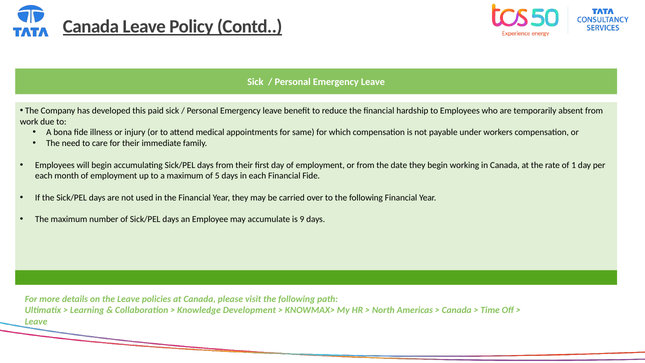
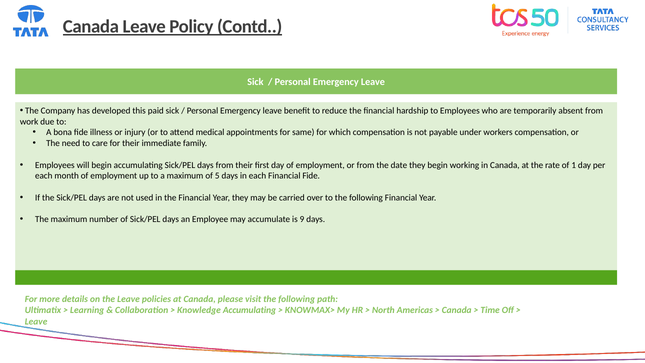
Knowledge Development: Development -> Accumulating (249, 310)
